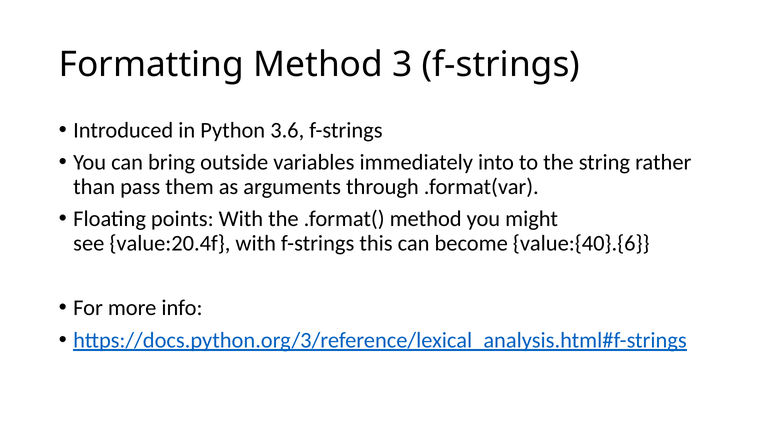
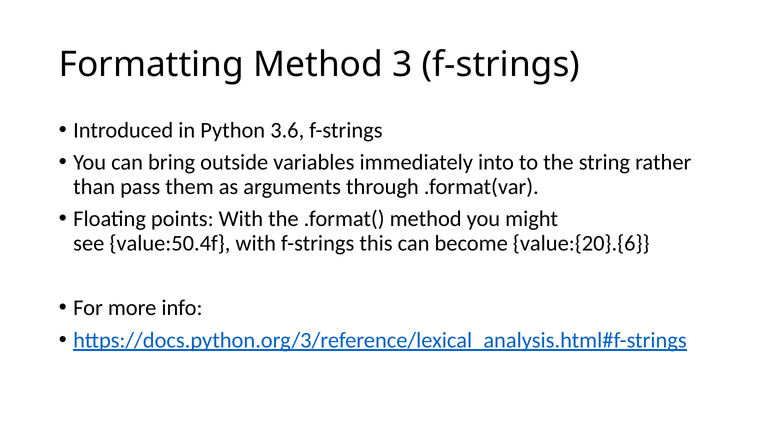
value:20.4f: value:20.4f -> value:50.4f (170, 244)
value:{40}.{6: value:{40}.{6 -> value:{20}.{6 (581, 244)
